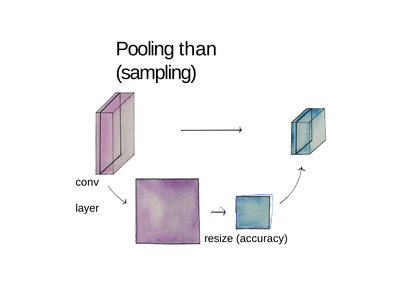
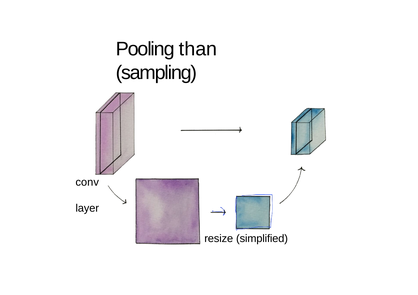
accuracy: accuracy -> simplified (262, 239)
